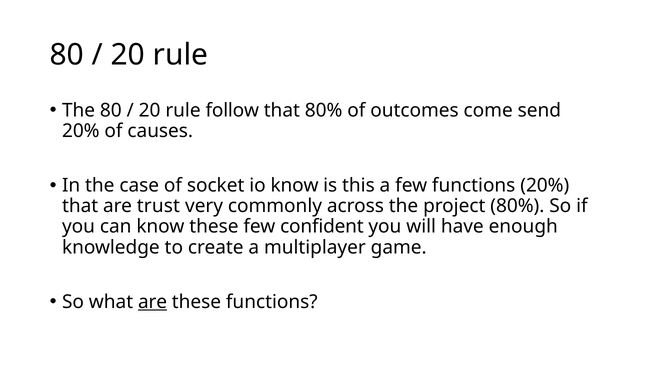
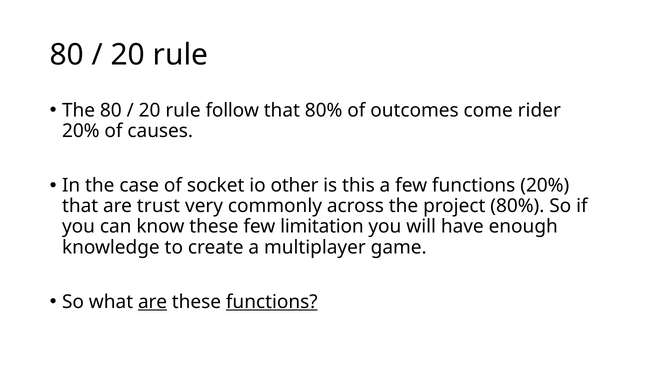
send: send -> rider (539, 110)
io know: know -> other (295, 186)
confident: confident -> limitation (322, 227)
functions underline: none -> present (272, 302)
